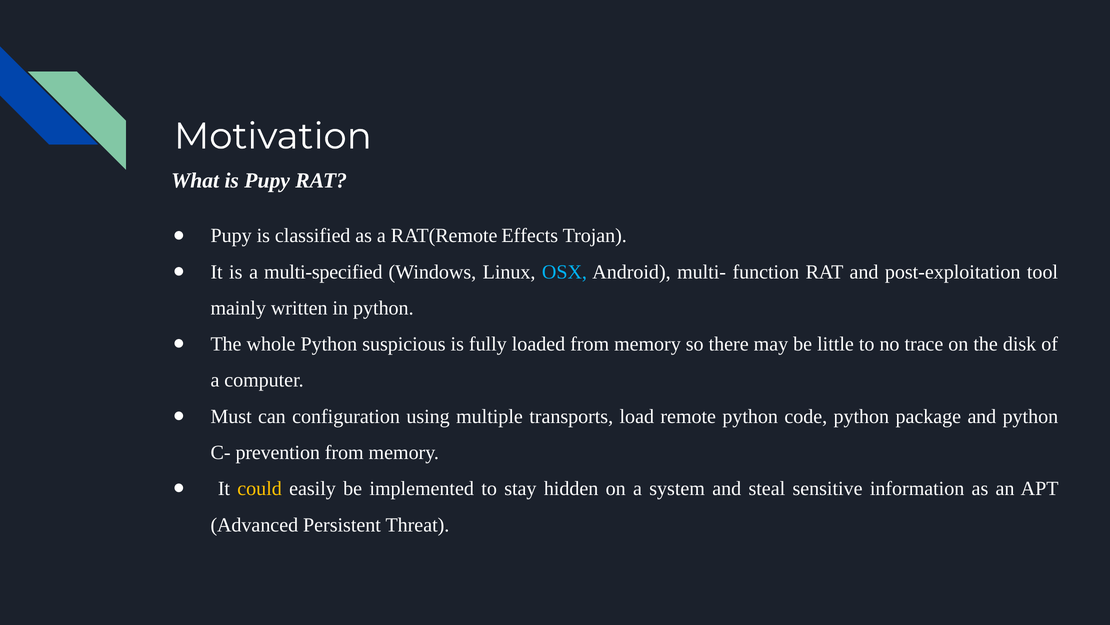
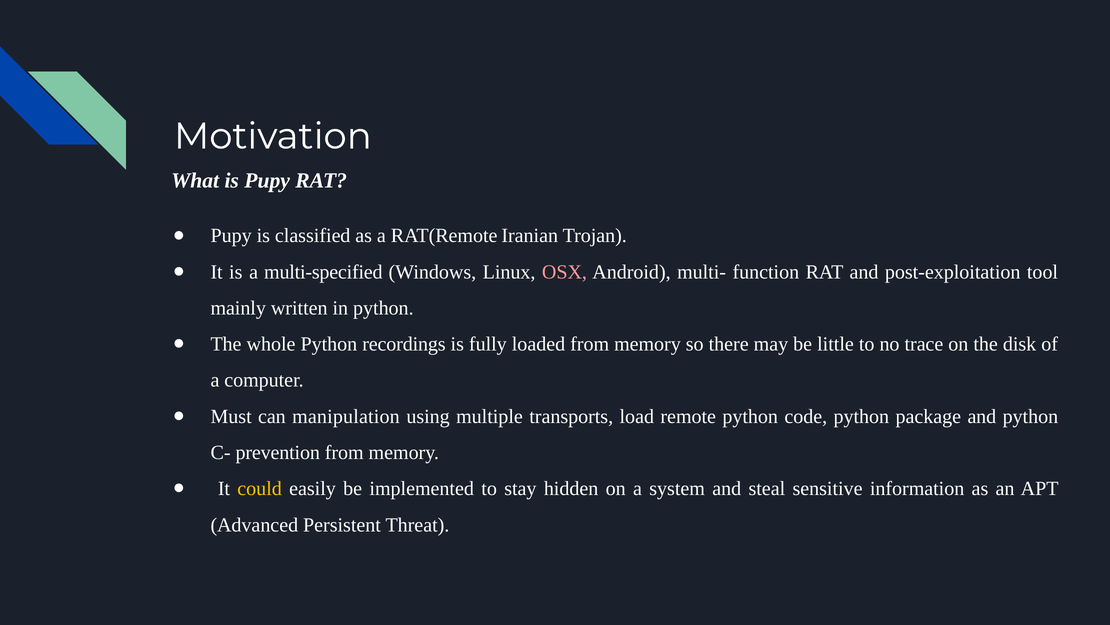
Effects: Effects -> Iranian (530, 236)
OSX colour: light blue -> pink (564, 272)
suspicious: suspicious -> recordings (404, 344)
configuration: configuration -> manipulation (346, 416)
